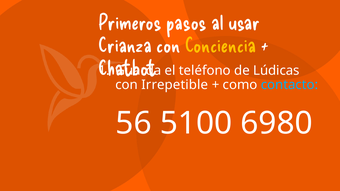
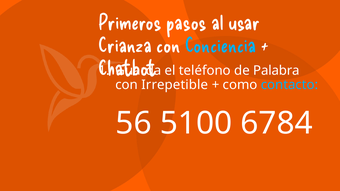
Conciencia colour: yellow -> light blue (221, 46)
Lúdicas: Lúdicas -> Palabra (276, 71)
6980: 6980 -> 6784 (277, 123)
